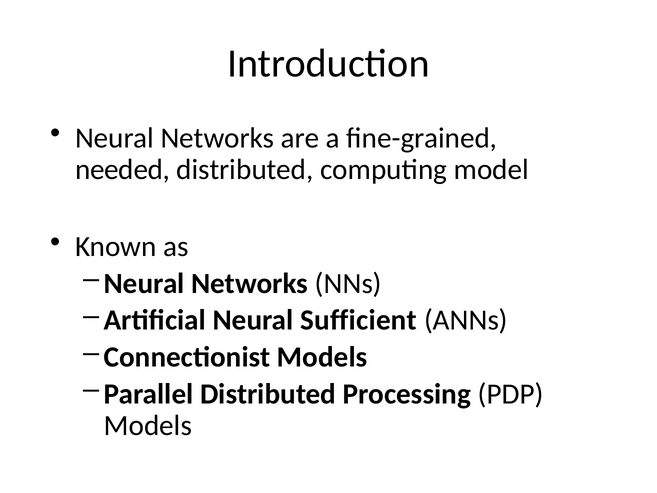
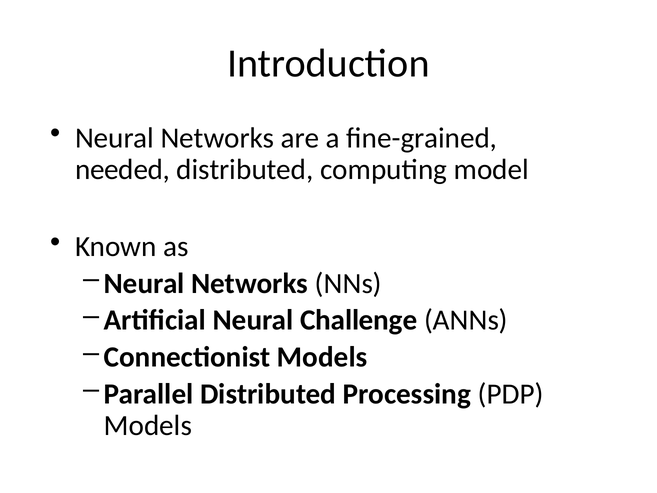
Sufficient: Sufficient -> Challenge (359, 320)
